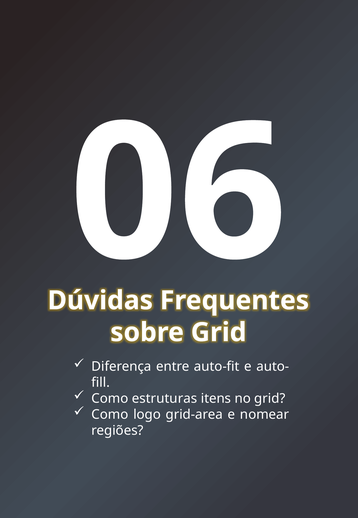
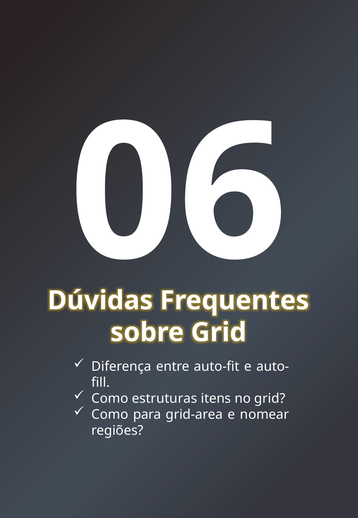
logo: logo -> para (147, 414)
